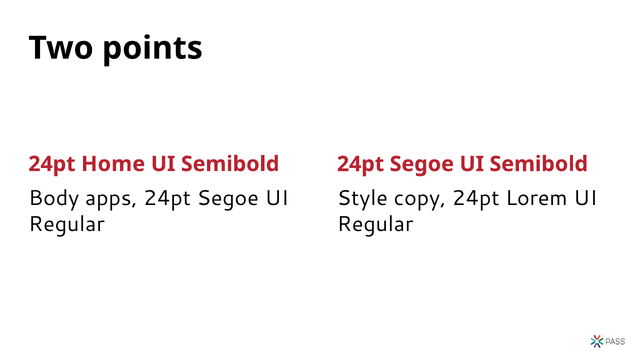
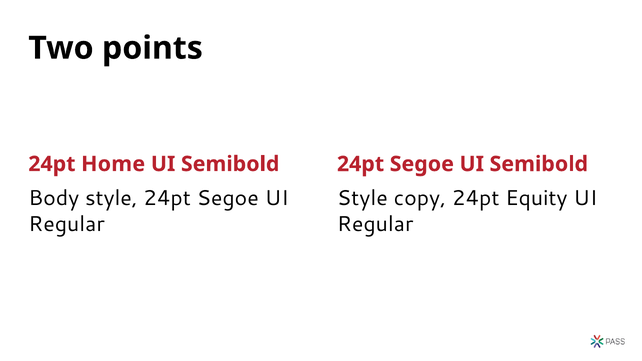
Body apps: apps -> style (111, 198)
Lorem: Lorem -> Equity (536, 198)
